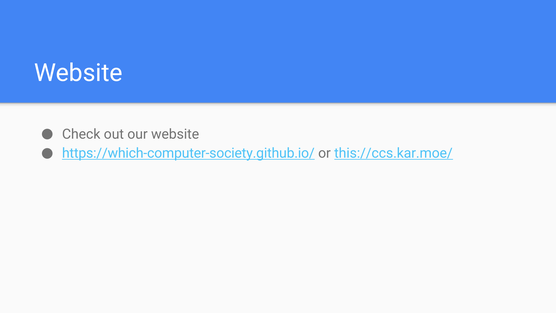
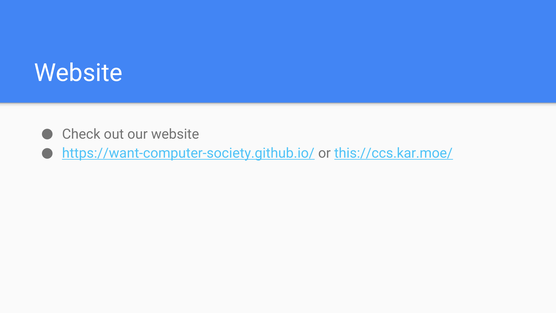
https://which-computer-society.github.io/: https://which-computer-society.github.io/ -> https://want-computer-society.github.io/ (188, 153)
